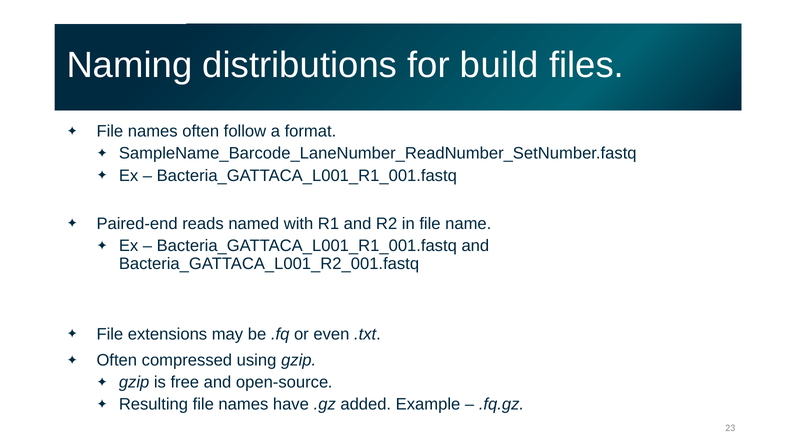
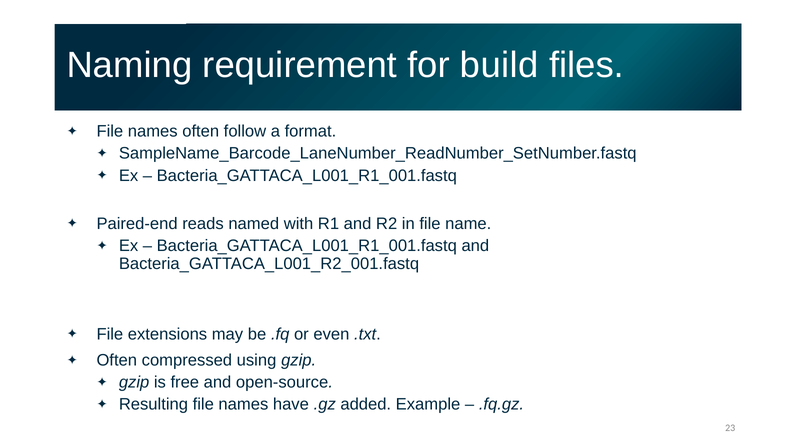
distributions: distributions -> requirement (300, 65)
